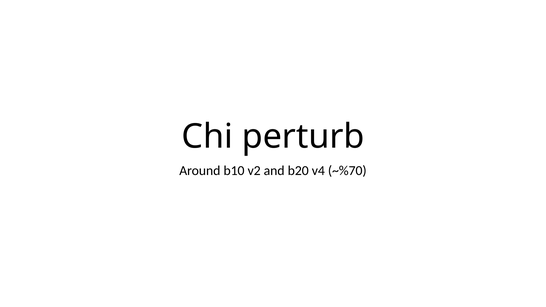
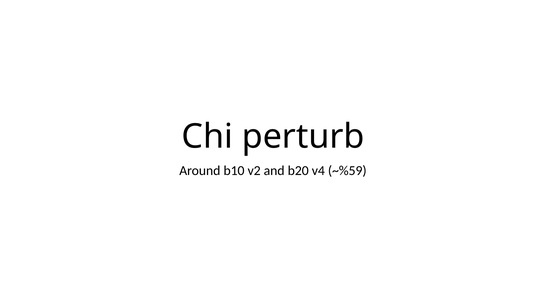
~%70: ~%70 -> ~%59 (347, 171)
